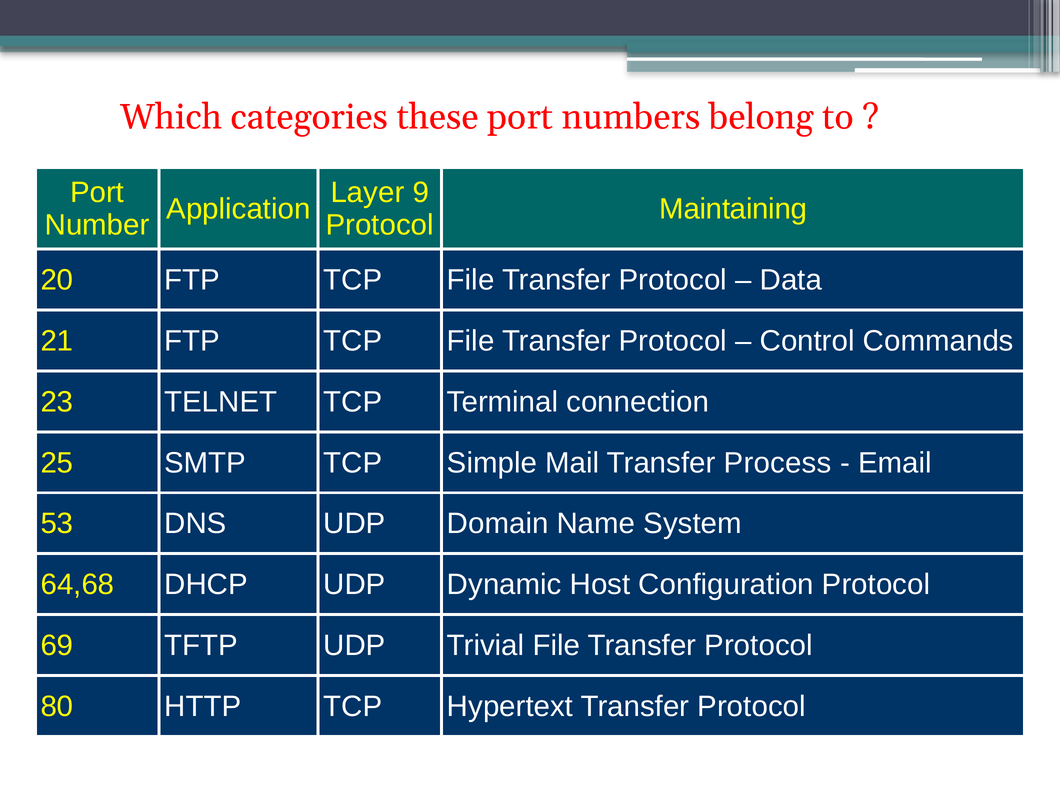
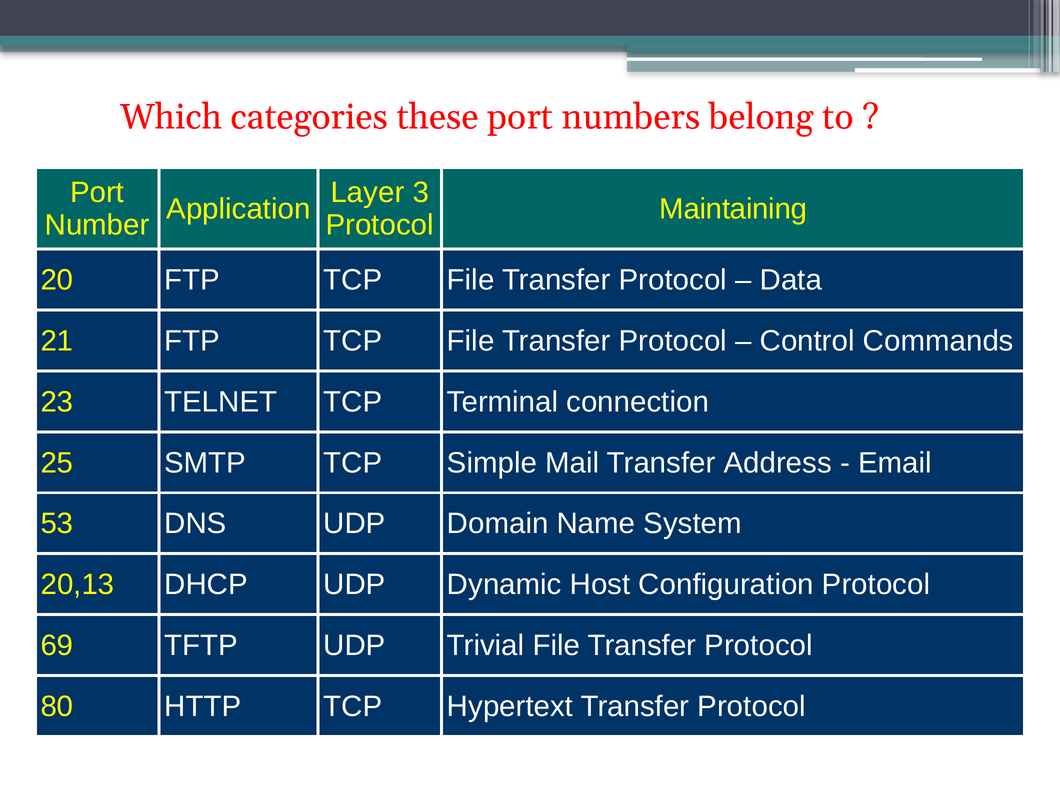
9: 9 -> 3 (421, 192)
Process: Process -> Address (778, 463)
64,68: 64,68 -> 20,13 (78, 585)
